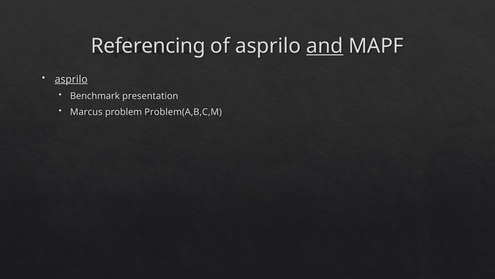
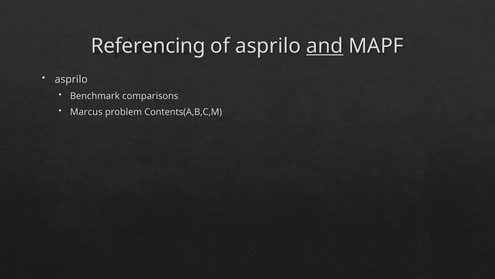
asprilo underline: present -> none (71, 79)
presentation: presentation -> comparisons (150, 96)
Problem(A,B,C,M: Problem(A,B,C,M -> Contents(A,B,C,M (183, 112)
